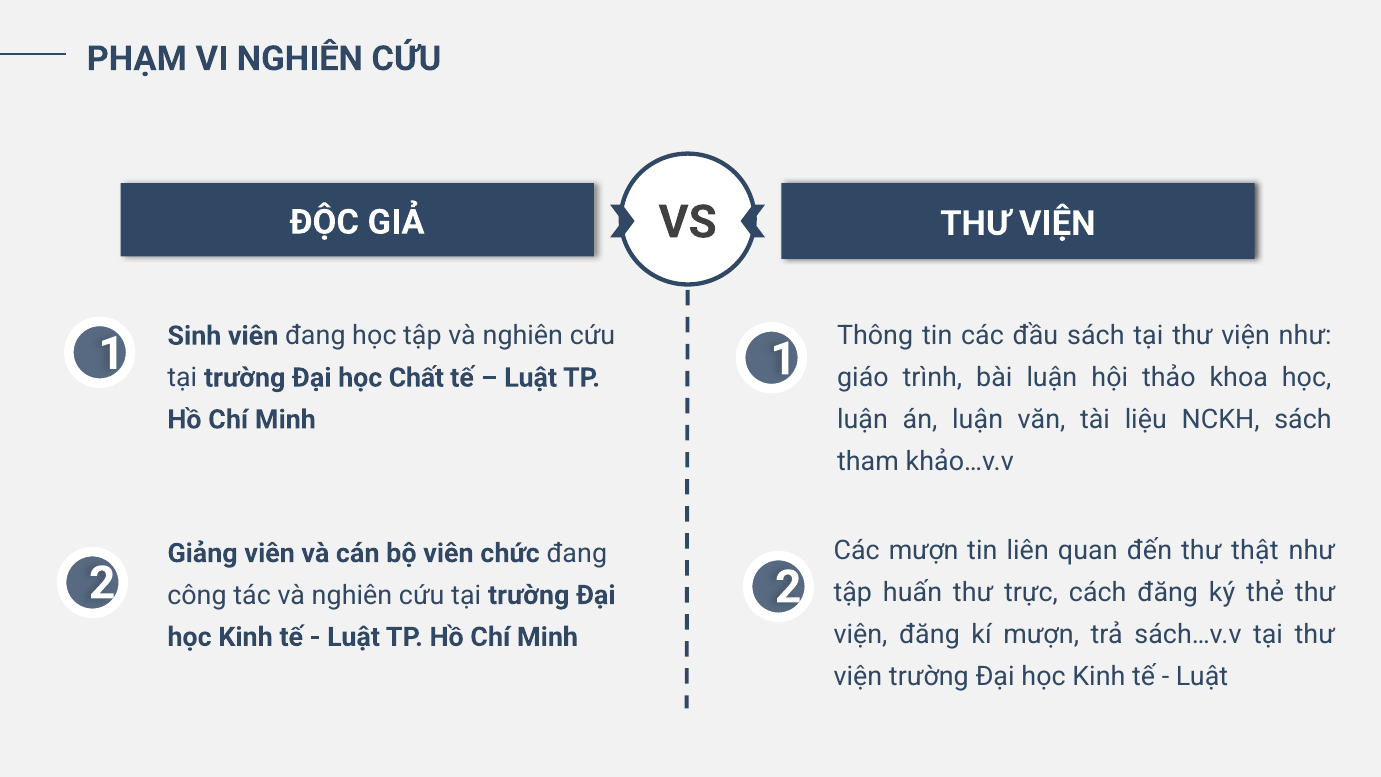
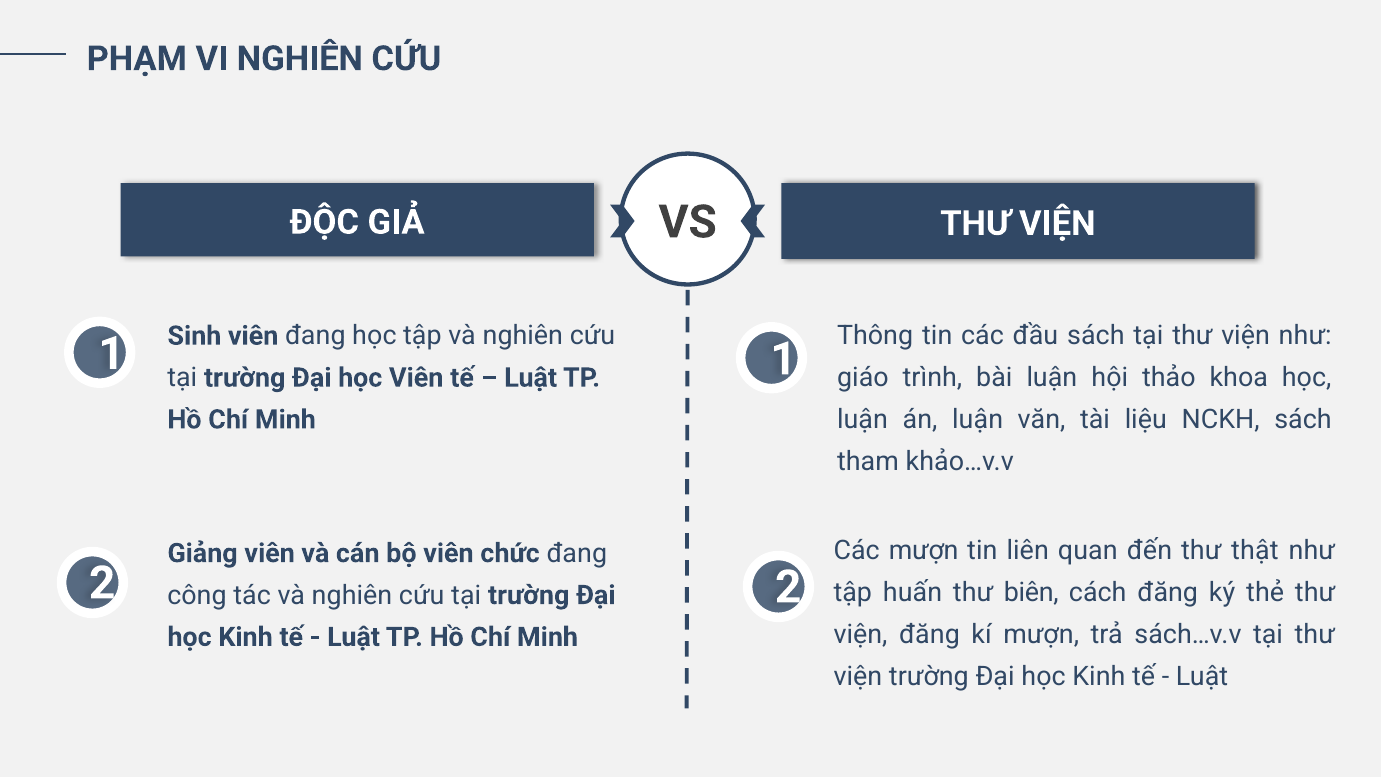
học Chất: Chất -> Viên (416, 378)
trực: trực -> biên (1031, 593)
